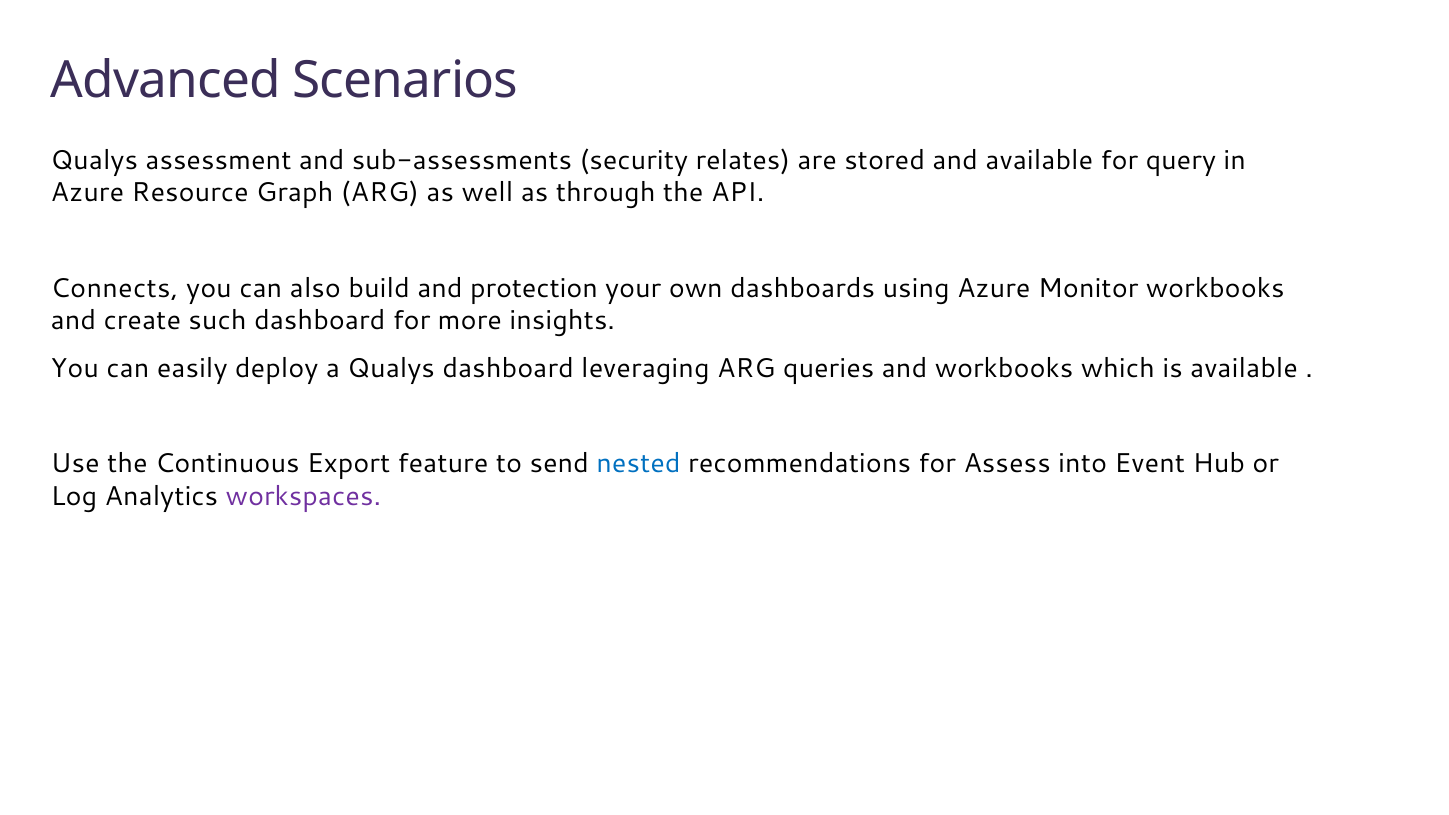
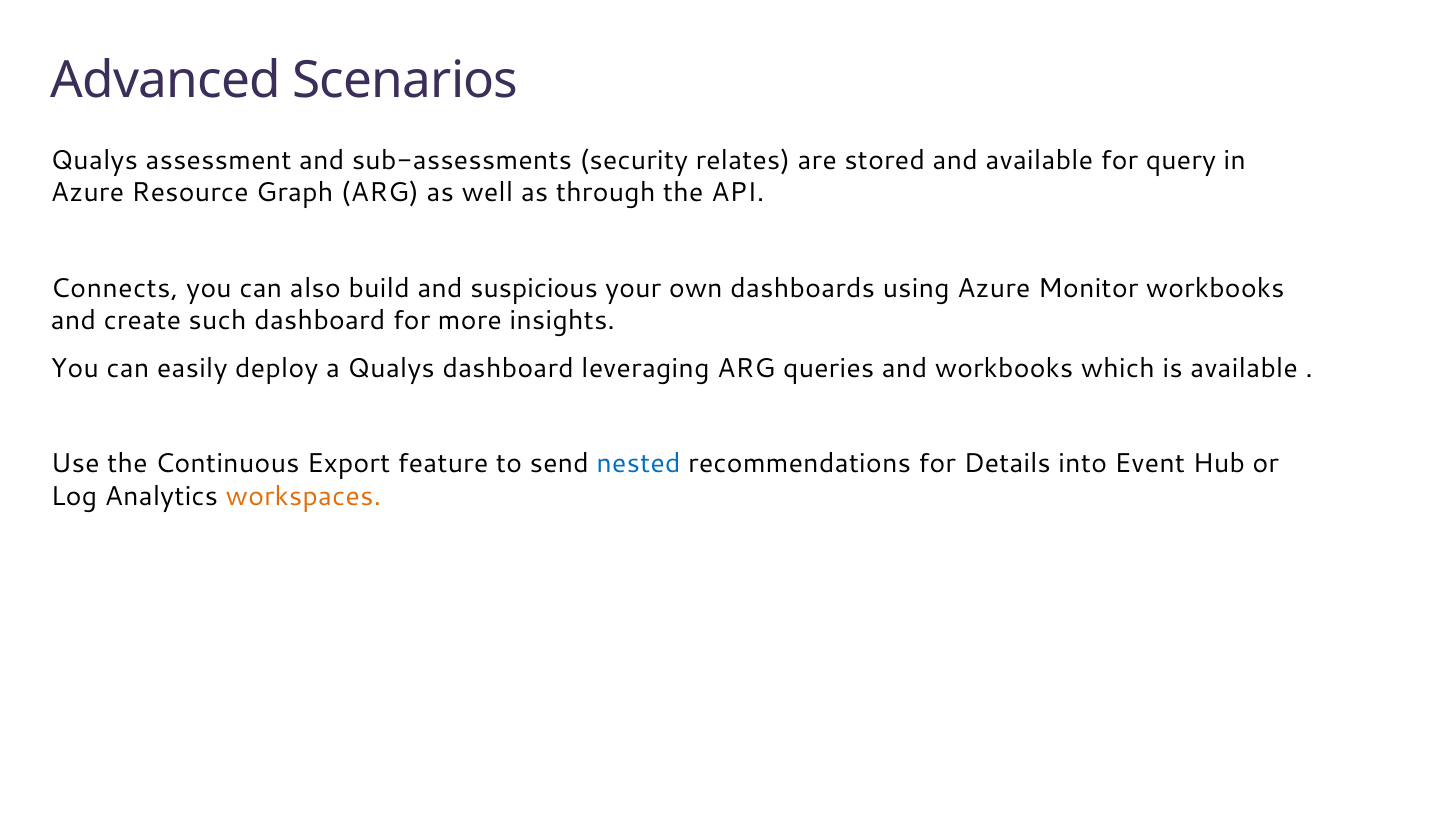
protection: protection -> suspicious (534, 288)
Assess: Assess -> Details (1007, 464)
workspaces colour: purple -> orange (303, 497)
